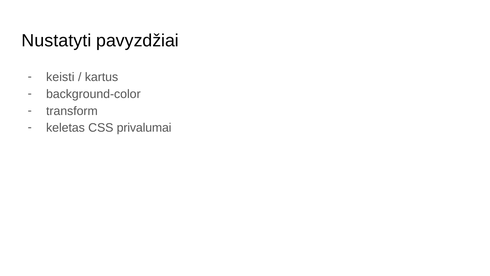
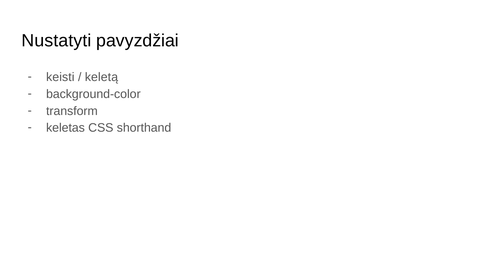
kartus: kartus -> keletą (101, 77)
privalumai: privalumai -> shorthand (144, 128)
